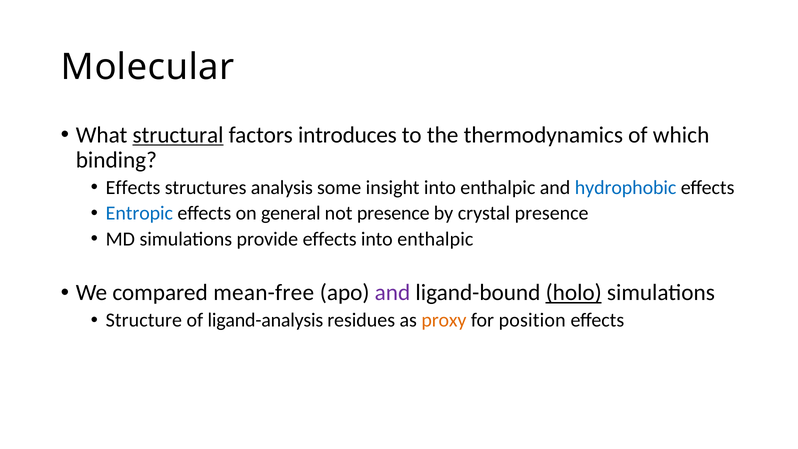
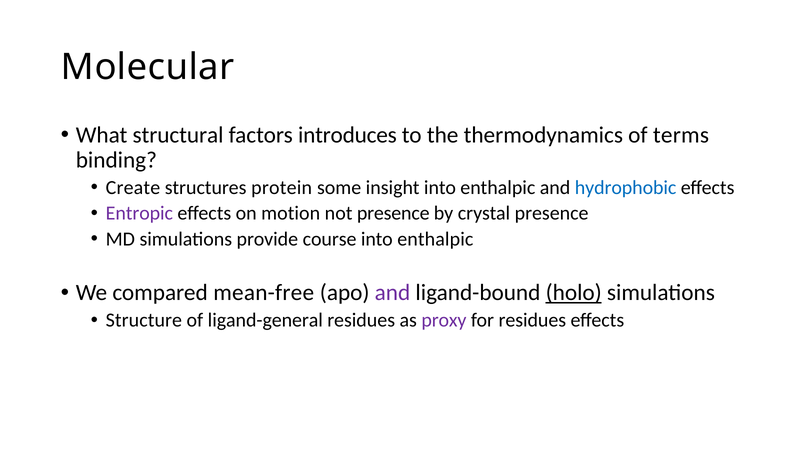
structural underline: present -> none (178, 135)
which: which -> terms (681, 135)
Effects: Effects -> Create (133, 188)
analysis: analysis -> protein (282, 188)
Entropic colour: blue -> purple (139, 213)
general: general -> motion (291, 213)
provide effects: effects -> course (330, 239)
ligand-analysis: ligand-analysis -> ligand-general (265, 320)
proxy colour: orange -> purple (444, 320)
for position: position -> residues (532, 320)
